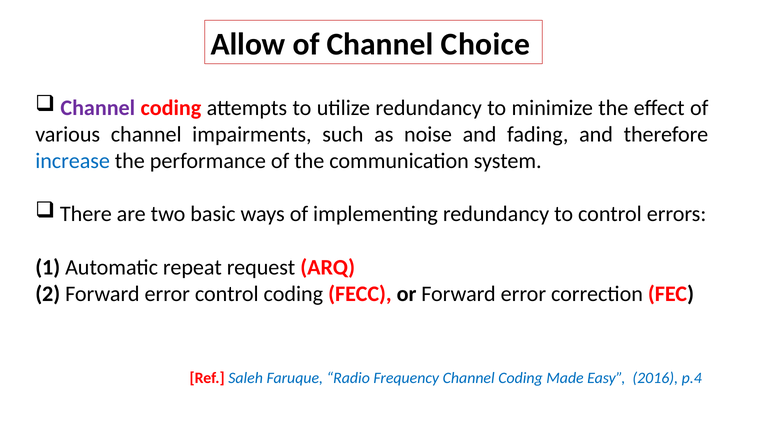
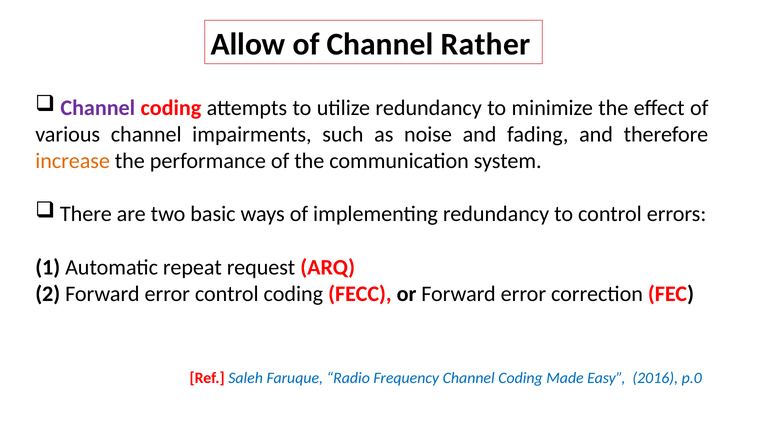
Choice: Choice -> Rather (486, 44)
increase colour: blue -> orange (73, 161)
p.4: p.4 -> p.0 (692, 378)
